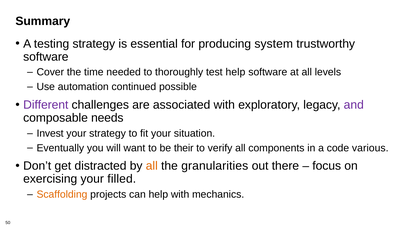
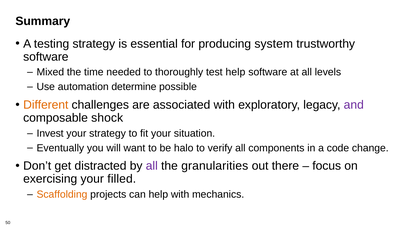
Cover: Cover -> Mixed (50, 72)
continued: continued -> determine (134, 87)
Different colour: purple -> orange (46, 105)
needs: needs -> shock (107, 118)
their: their -> halo (184, 148)
various: various -> change (370, 148)
all colour: orange -> purple (152, 166)
